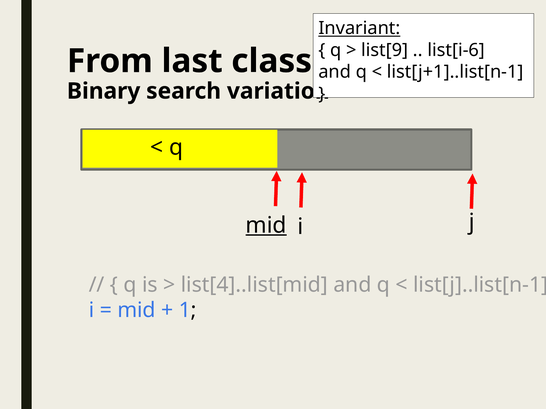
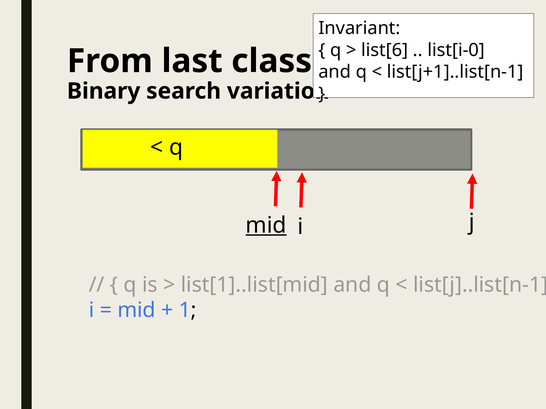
Invariant underline: present -> none (359, 28)
list[9: list[9 -> list[6 (385, 50)
list[i-6: list[i-6 -> list[i-0 (456, 50)
list[4]..list[mid: list[4]..list[mid -> list[1]..list[mid (254, 285)
